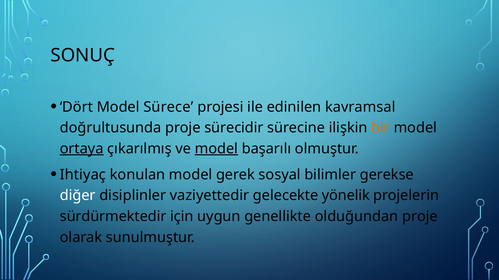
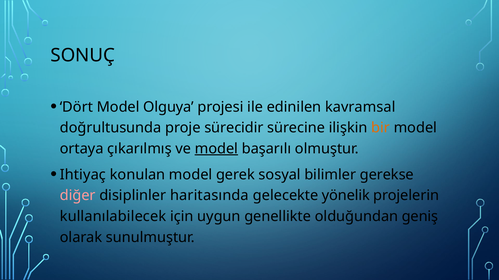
Sürece: Sürece -> Olguya (169, 107)
ortaya underline: present -> none (82, 149)
diğer colour: white -> pink (78, 196)
vaziyettedir: vaziyettedir -> haritasında (209, 196)
sürdürmektedir: sürdürmektedir -> kullanılabilecek (113, 217)
olduğundan proje: proje -> geniş (420, 217)
